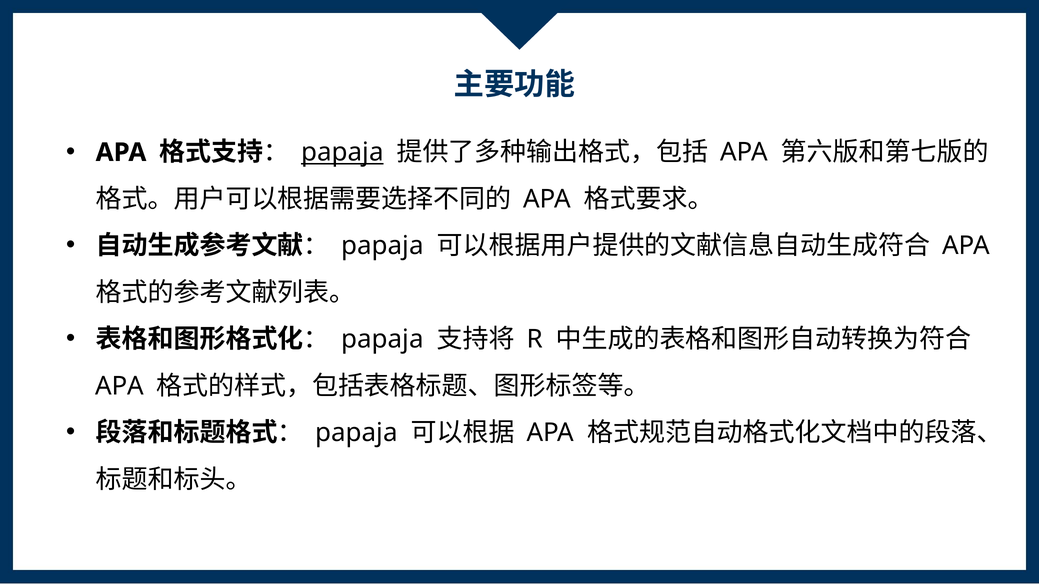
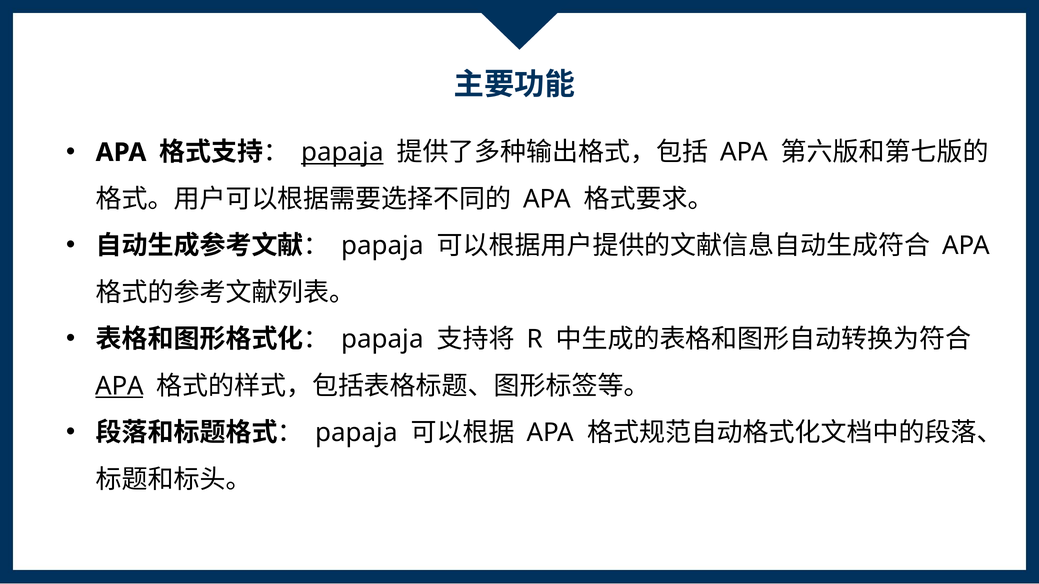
APA underline: none -> present (120, 386)
